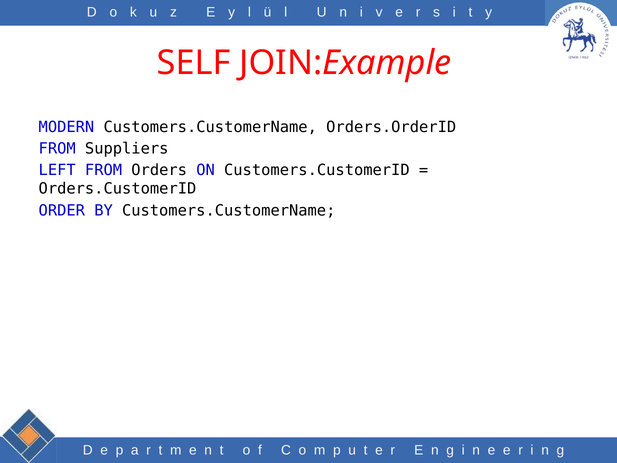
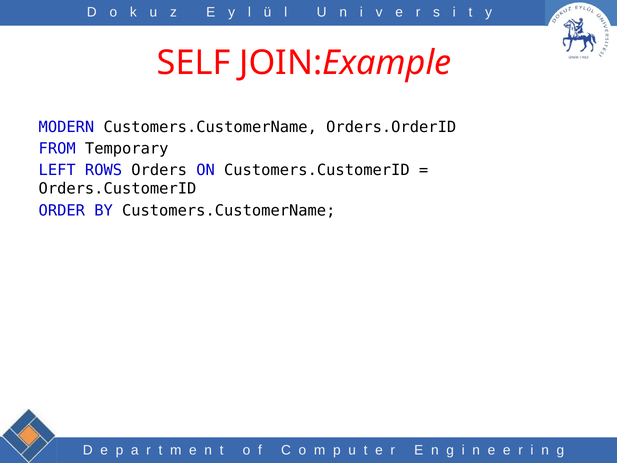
Suppliers: Suppliers -> Temporary (127, 149)
LEFT FROM: FROM -> ROWS (104, 170)
